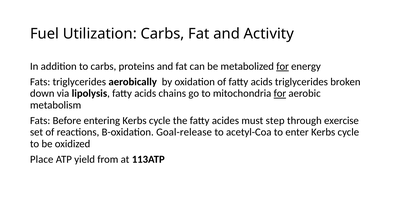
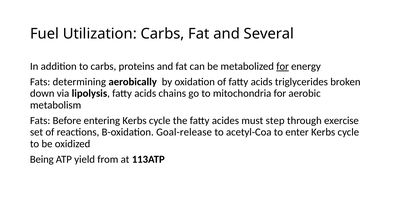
Activity: Activity -> Several (269, 34)
Fats triglycerides: triglycerides -> determining (79, 82)
for underline: present -> none (280, 93)
Place: Place -> Being (42, 159)
